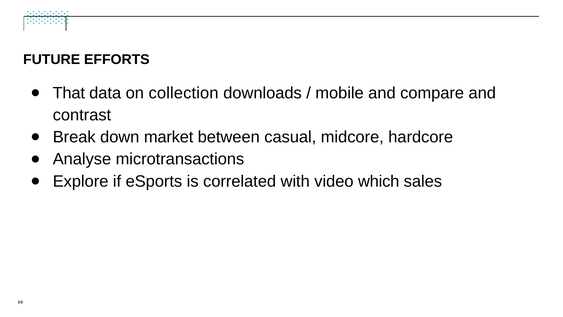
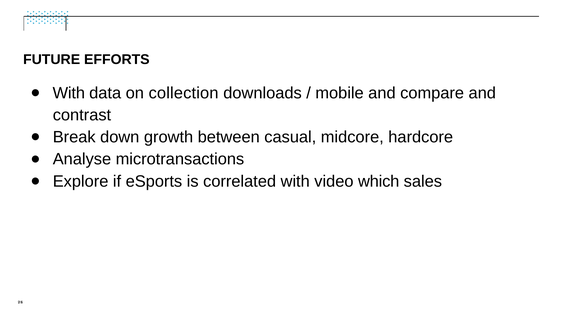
That: That -> With (69, 93)
market: market -> growth (169, 137)
